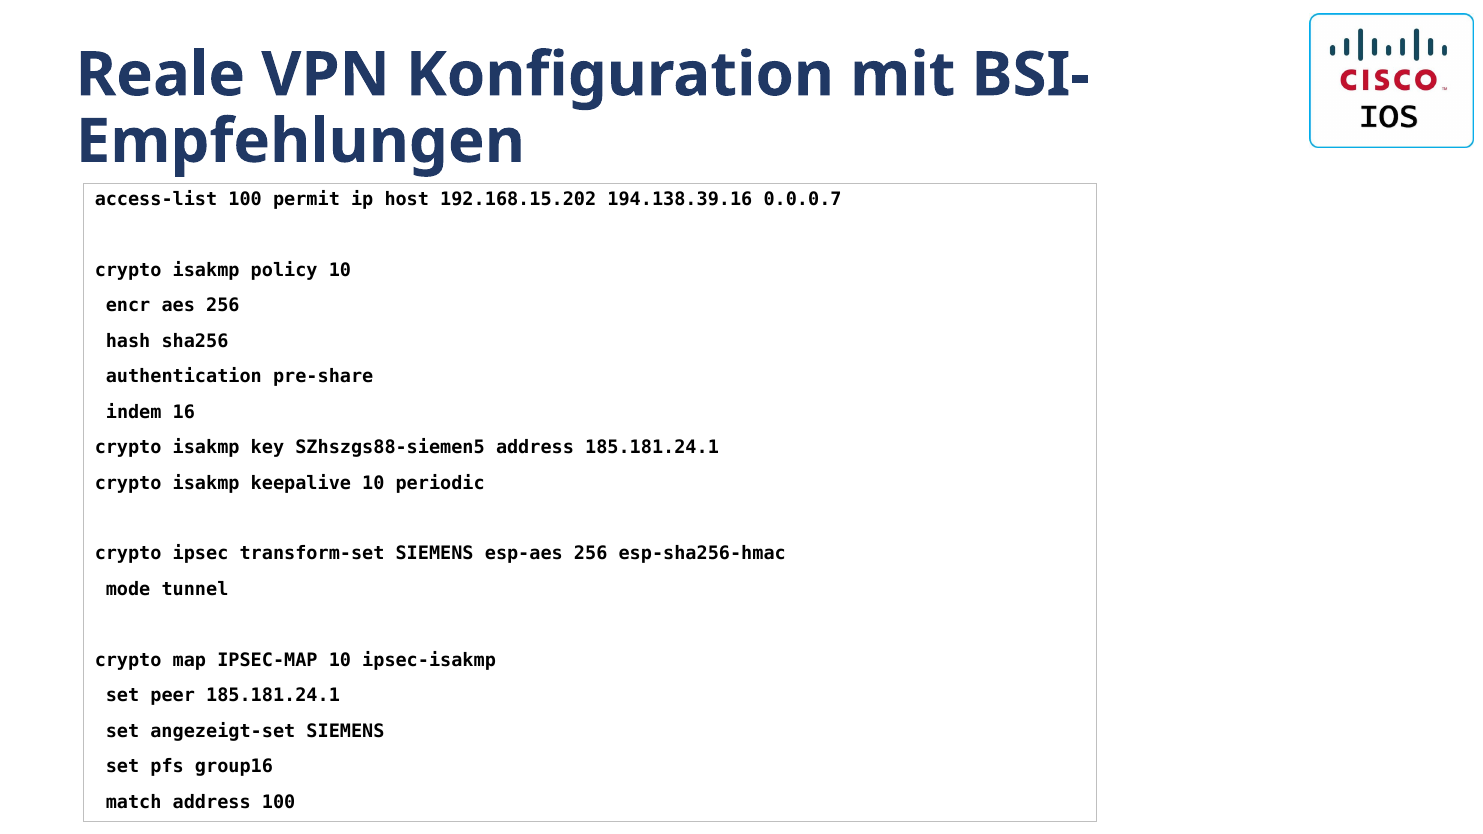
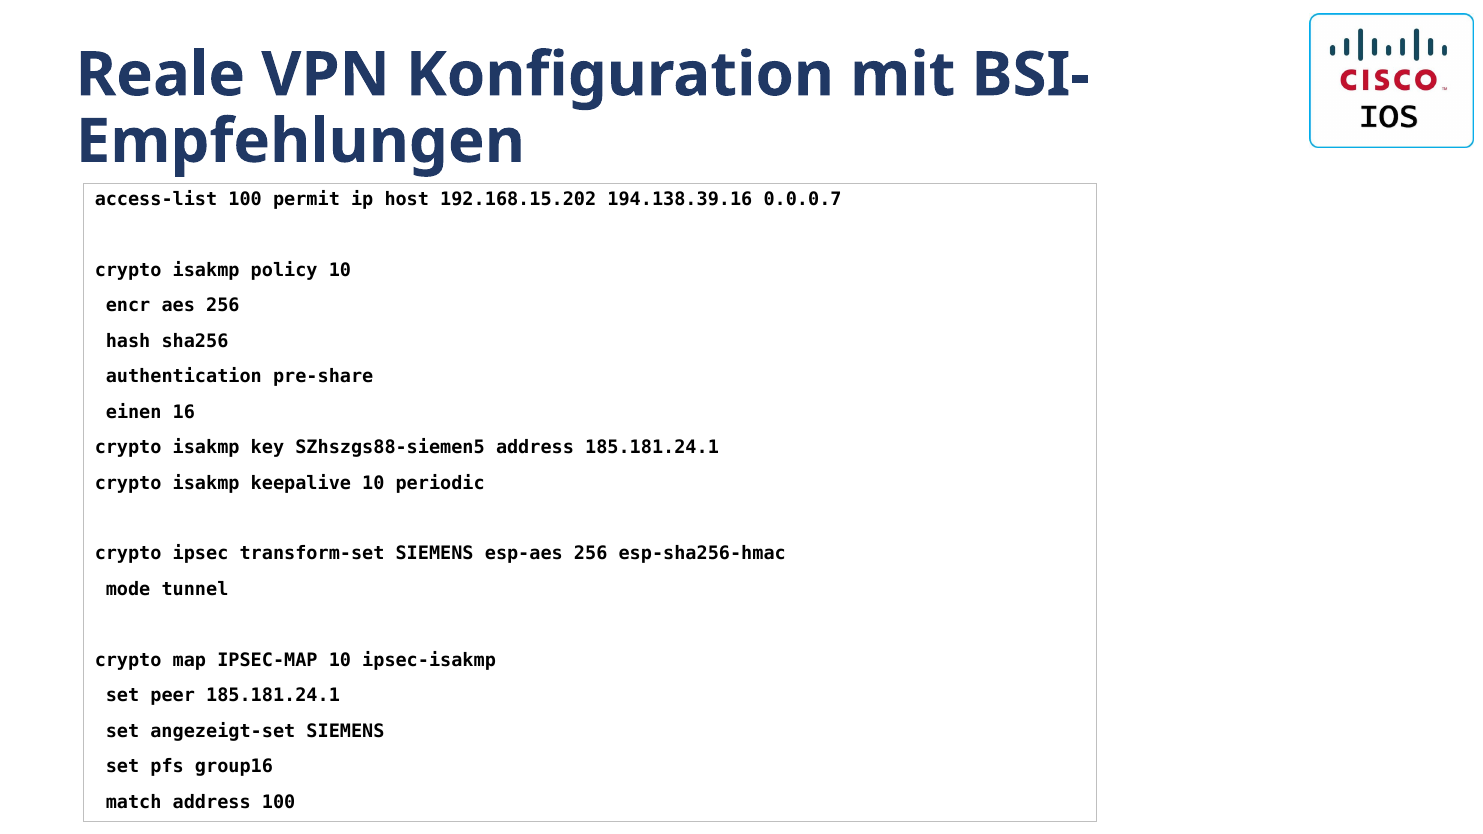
indem: indem -> einen (134, 412)
